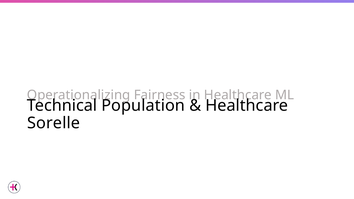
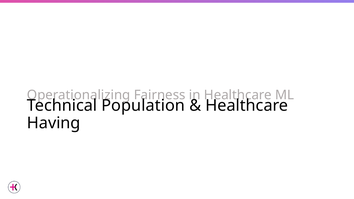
Sorelle: Sorelle -> Having (54, 123)
